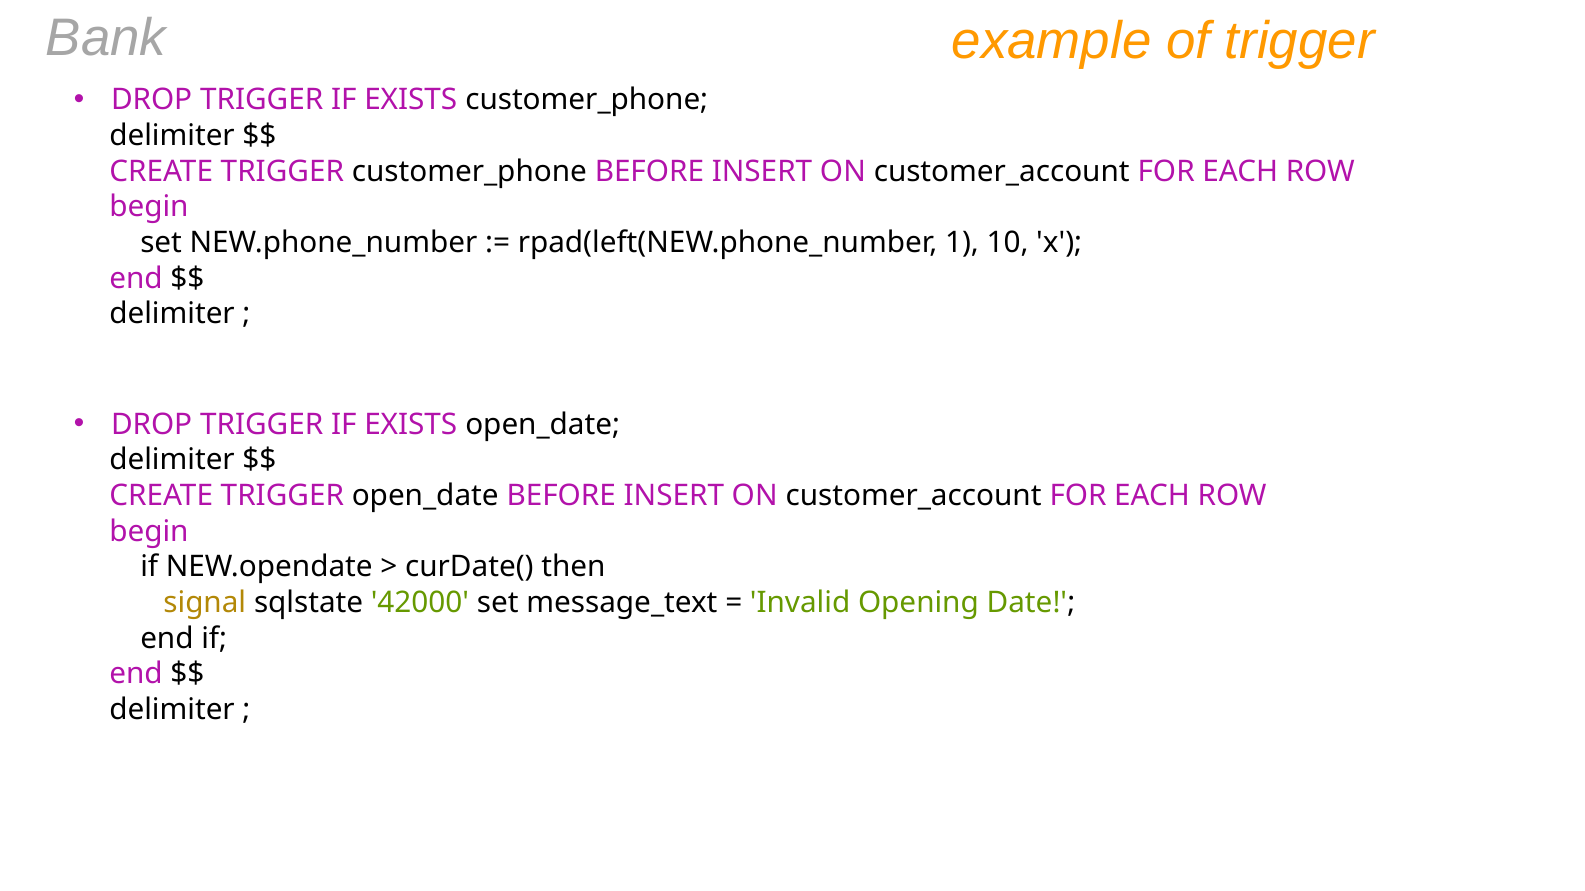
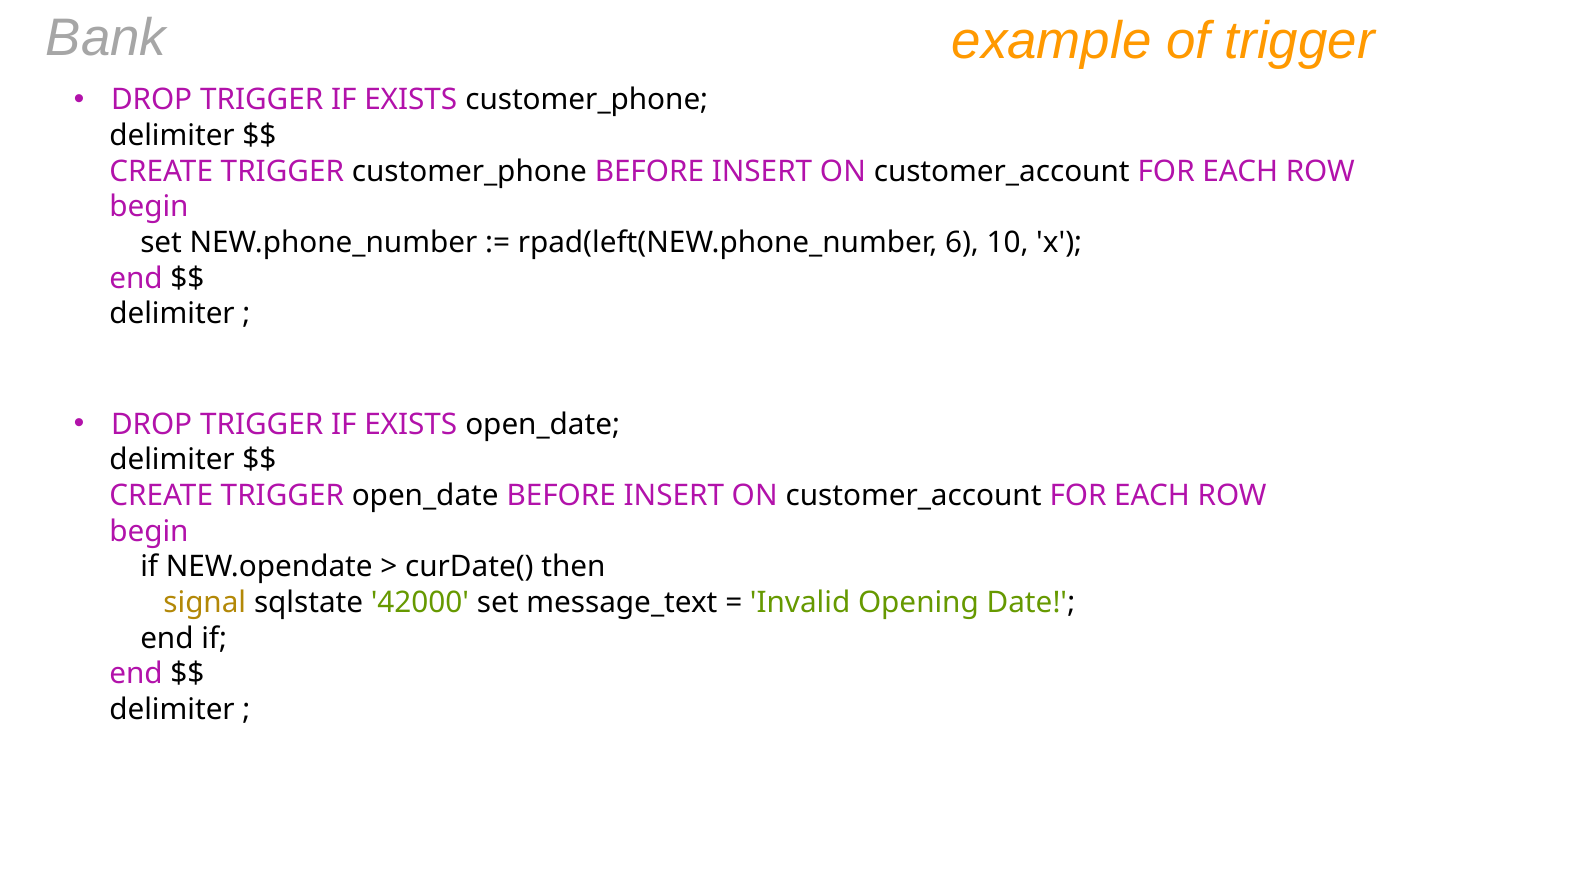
1: 1 -> 6 (962, 243)
